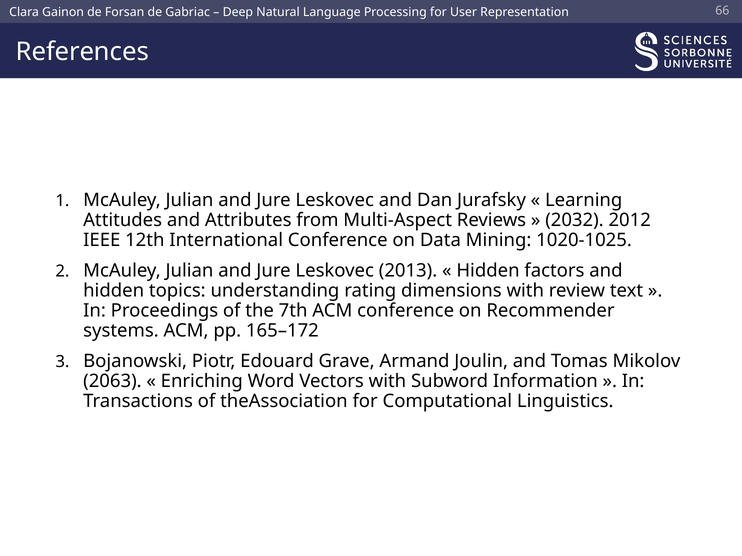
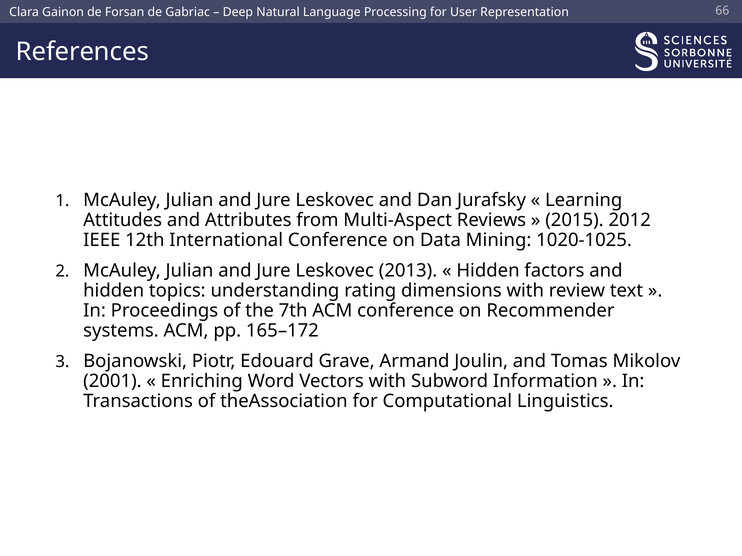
2032: 2032 -> 2015 (574, 221)
2063: 2063 -> 2001 (112, 381)
